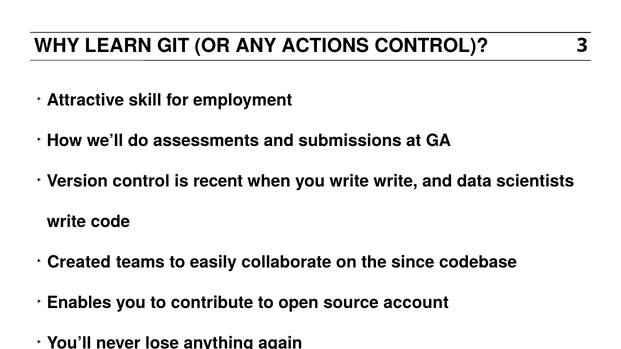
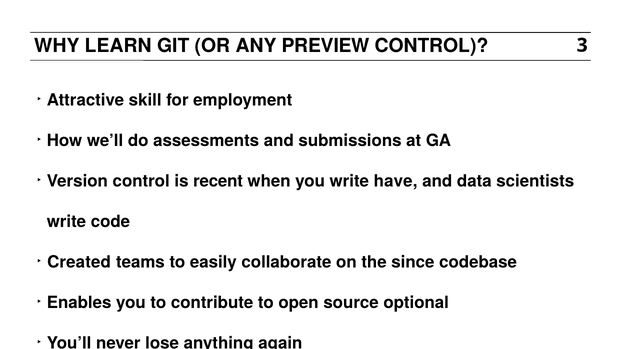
ACTIONS: ACTIONS -> PREVIEW (326, 46)
write write: write -> have (396, 181)
account: account -> optional (416, 302)
